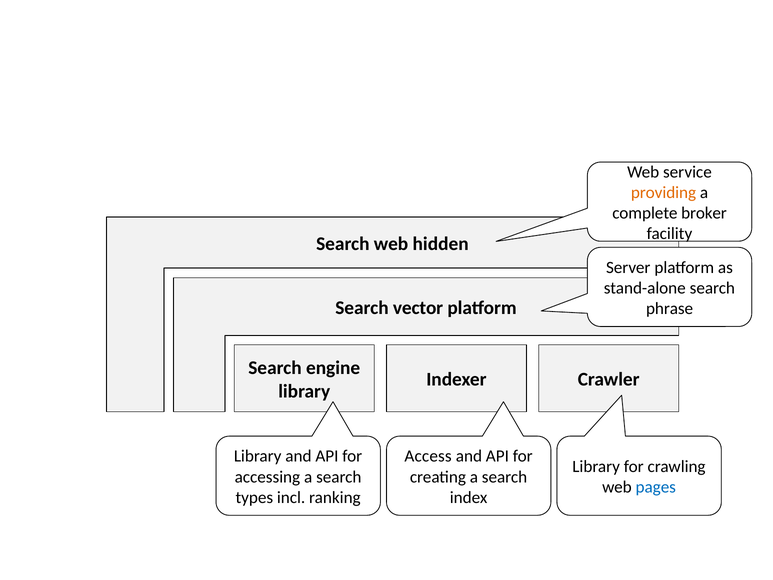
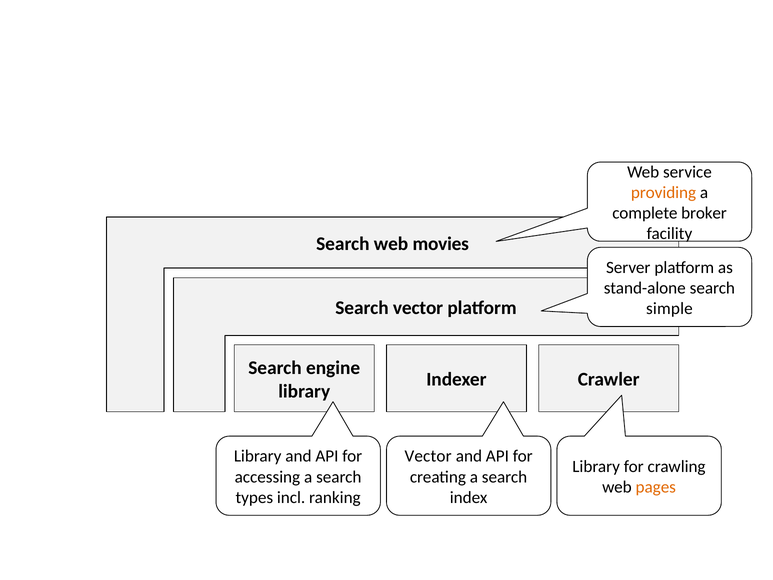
hidden: hidden -> movies (441, 244)
phrase: phrase -> simple (669, 309)
Access: Access -> Vector (428, 456)
pages colour: blue -> orange (656, 487)
